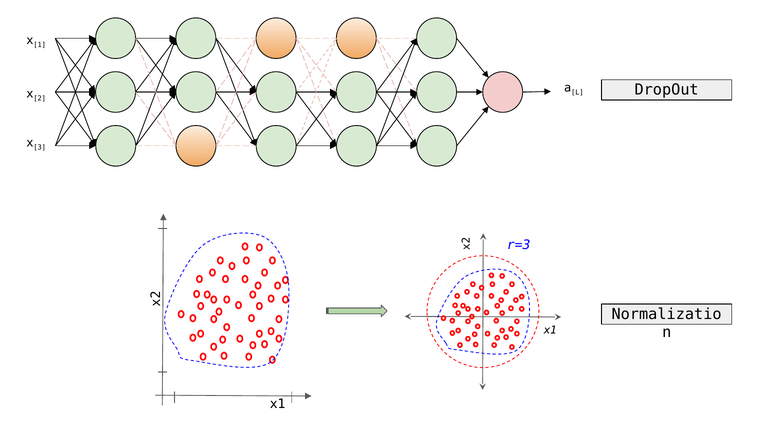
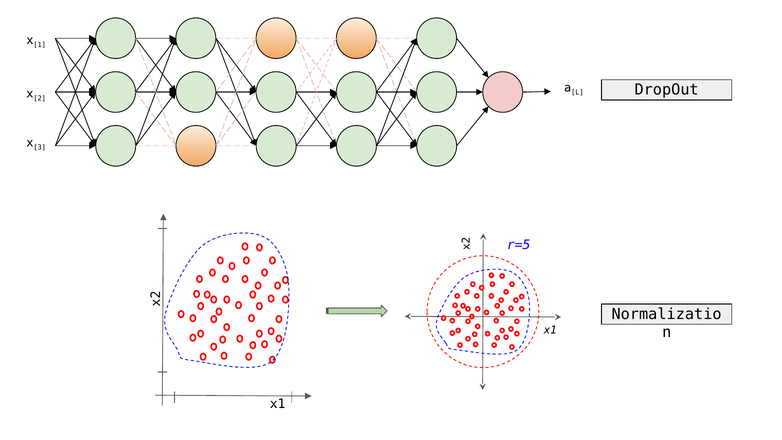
r=3: r=3 -> r=5 (519, 245)
